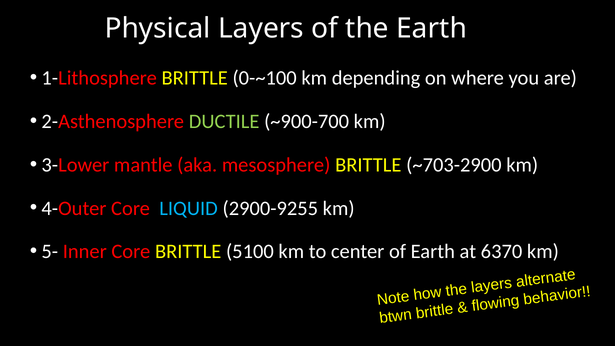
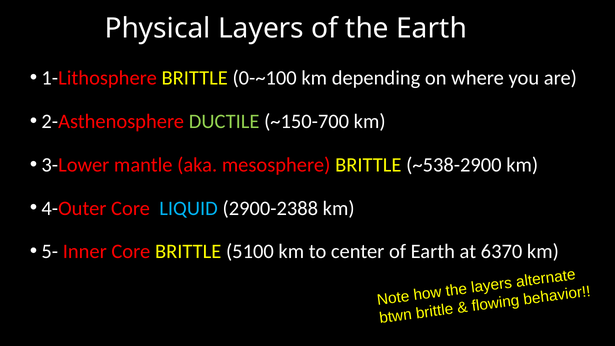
~900-700: ~900-700 -> ~150-700 (307, 122)
~703-2900: ~703-2900 -> ~538-2900 (454, 165)
2900-9255: 2900-9255 -> 2900-2388 (270, 208)
